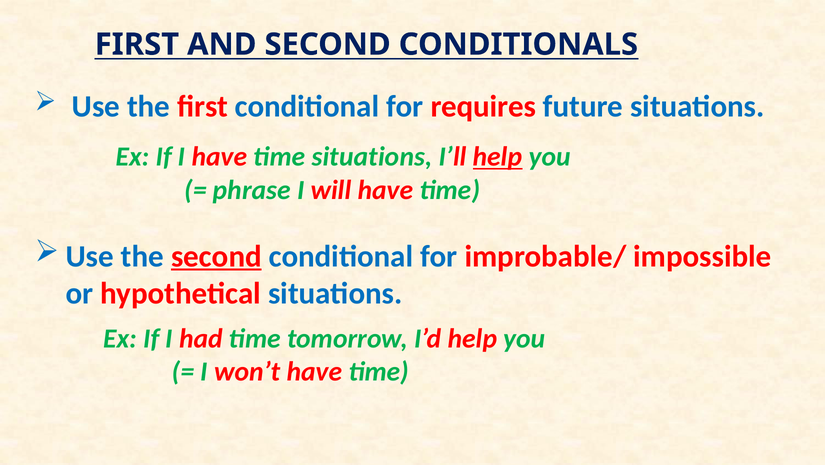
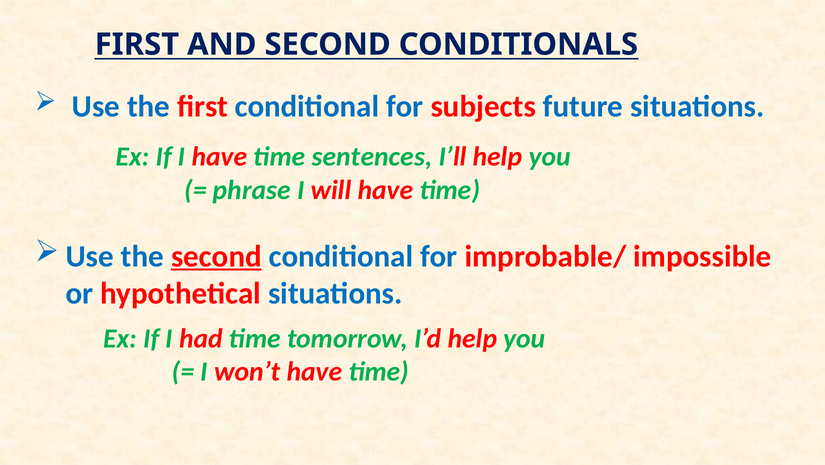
requires: requires -> subjects (483, 107)
time situations: situations -> sentences (372, 157)
help underline: present -> none (498, 157)
